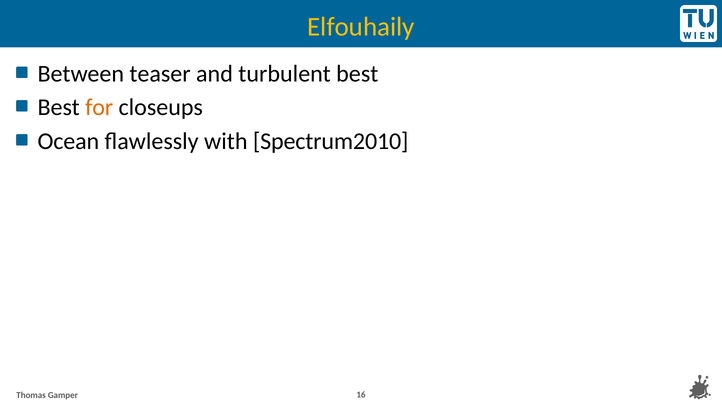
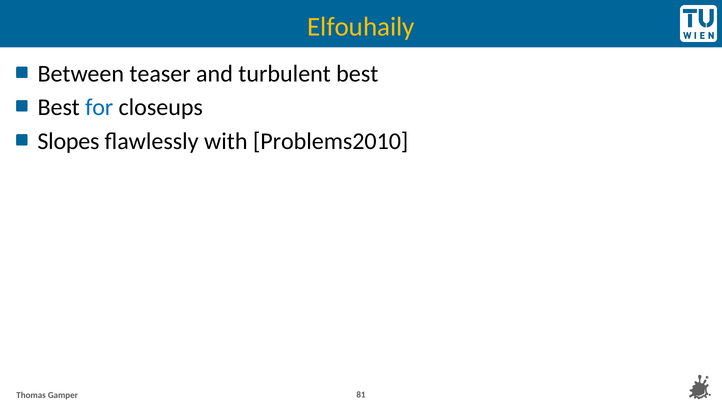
for colour: orange -> blue (99, 108)
Ocean: Ocean -> Slopes (68, 141)
Spectrum2010: Spectrum2010 -> Problems2010 (331, 141)
16: 16 -> 81 (361, 395)
